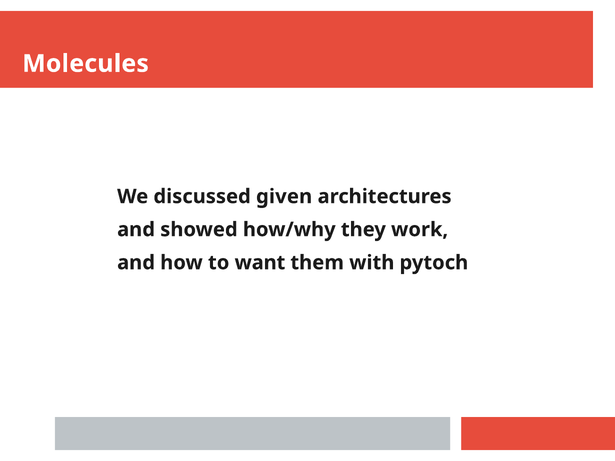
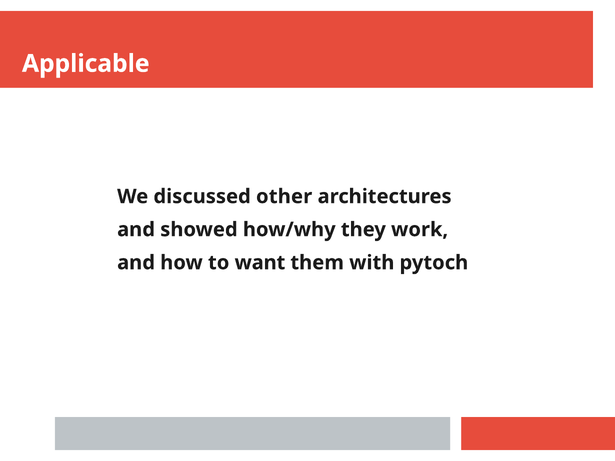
Molecules: Molecules -> Applicable (86, 64)
given: given -> other (284, 197)
